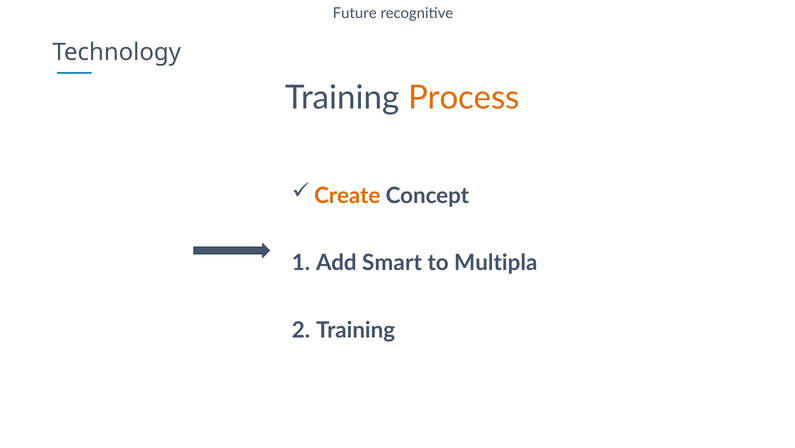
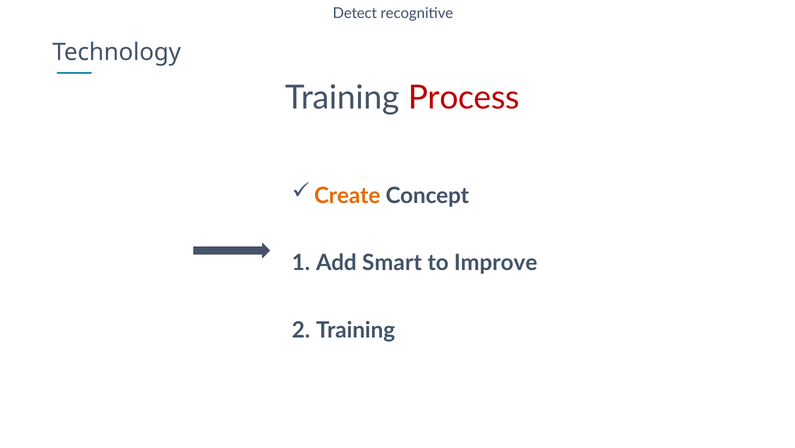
Future: Future -> Detect (355, 13)
Process colour: orange -> red (464, 97)
Multipla: Multipla -> Improve (496, 263)
